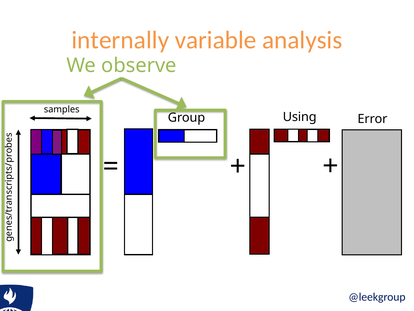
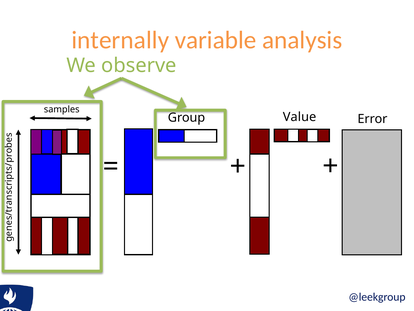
Using: Using -> Value (300, 117)
